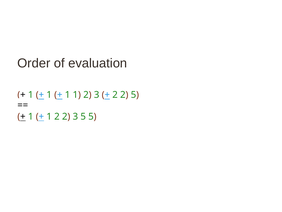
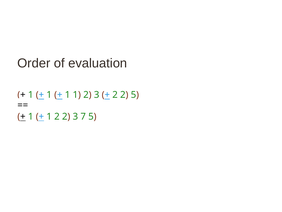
3 5: 5 -> 7 (83, 116)
